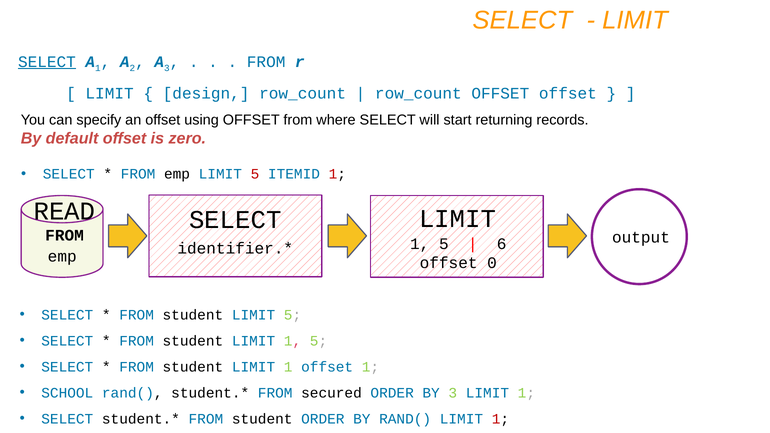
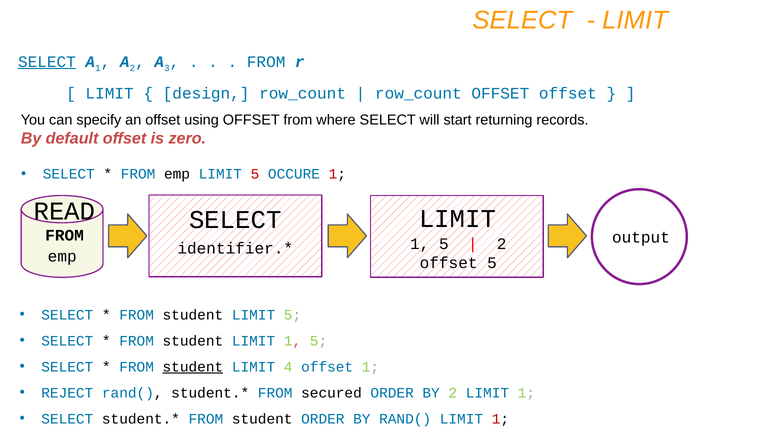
ITEMID: ITEMID -> OCCURE (294, 174)
6: 6 -> 2 (502, 244)
offset 0: 0 -> 5 (492, 263)
student underline: none -> present (193, 367)
1: 1 -> 4 (288, 367)
SCHOOL: SCHOOL -> REJECT (67, 393)
BY 3: 3 -> 2 (453, 393)
